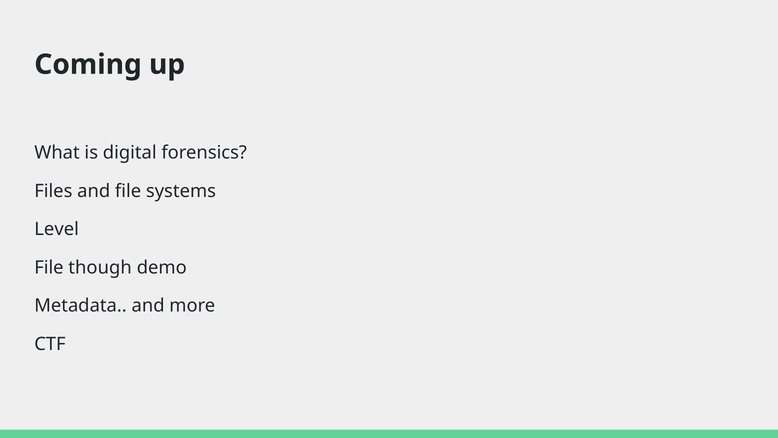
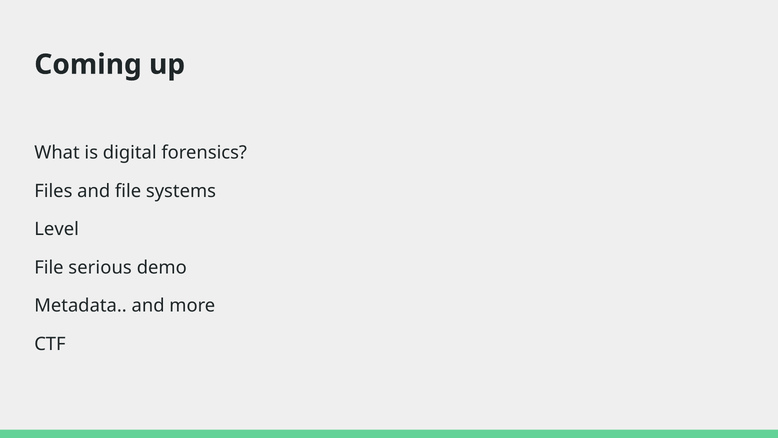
though: though -> serious (100, 267)
